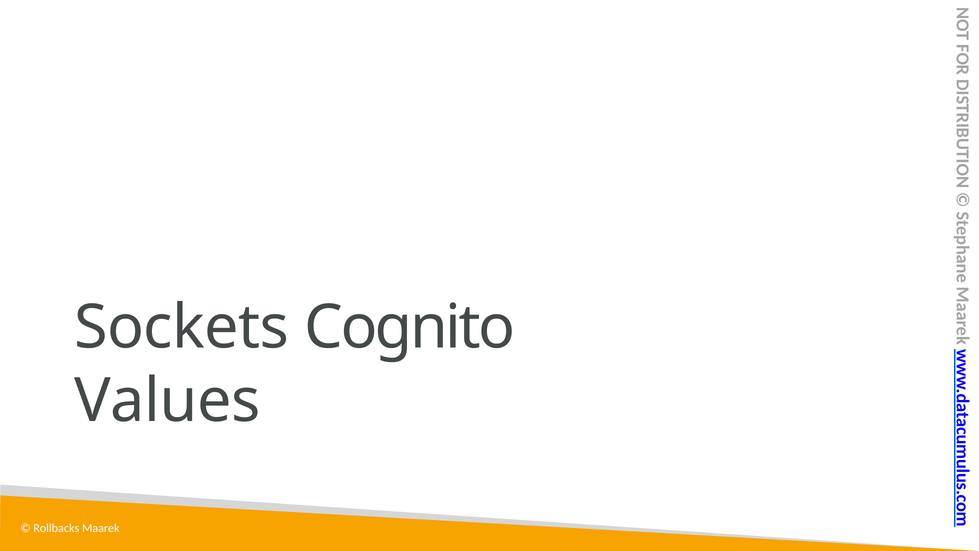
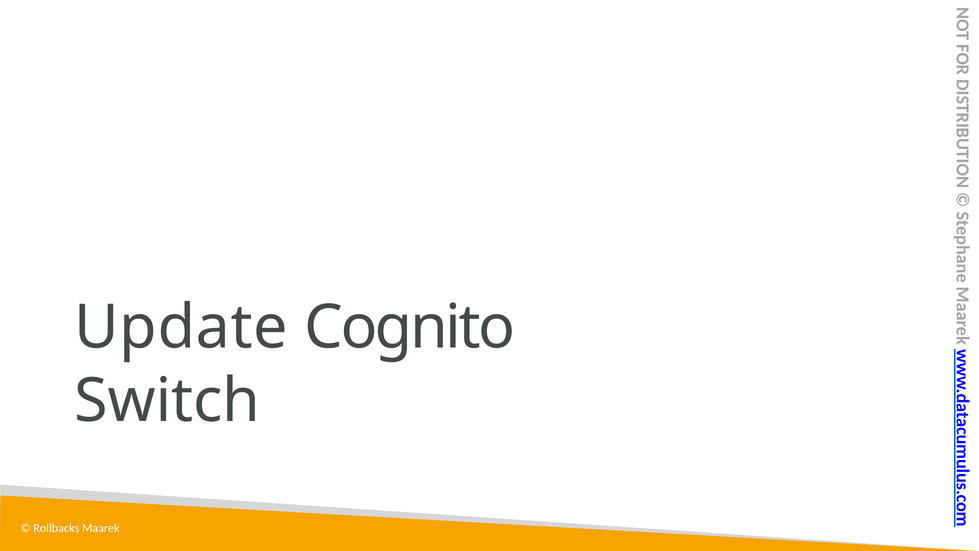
Sockets: Sockets -> Update (181, 327)
Values: Values -> Switch (167, 401)
